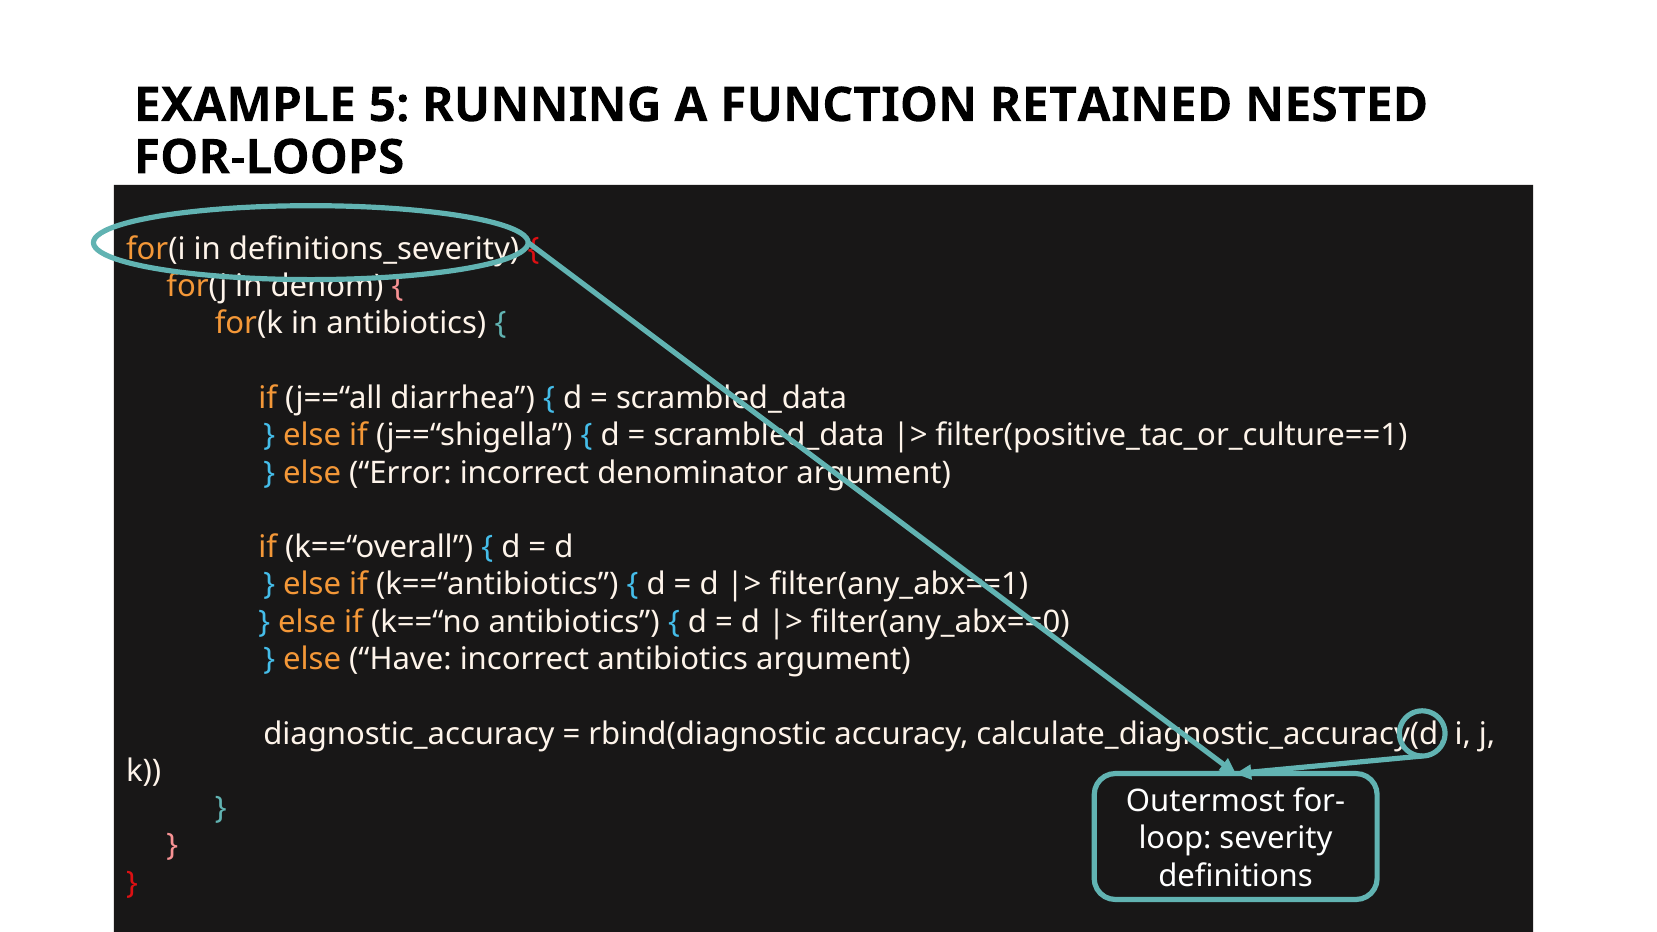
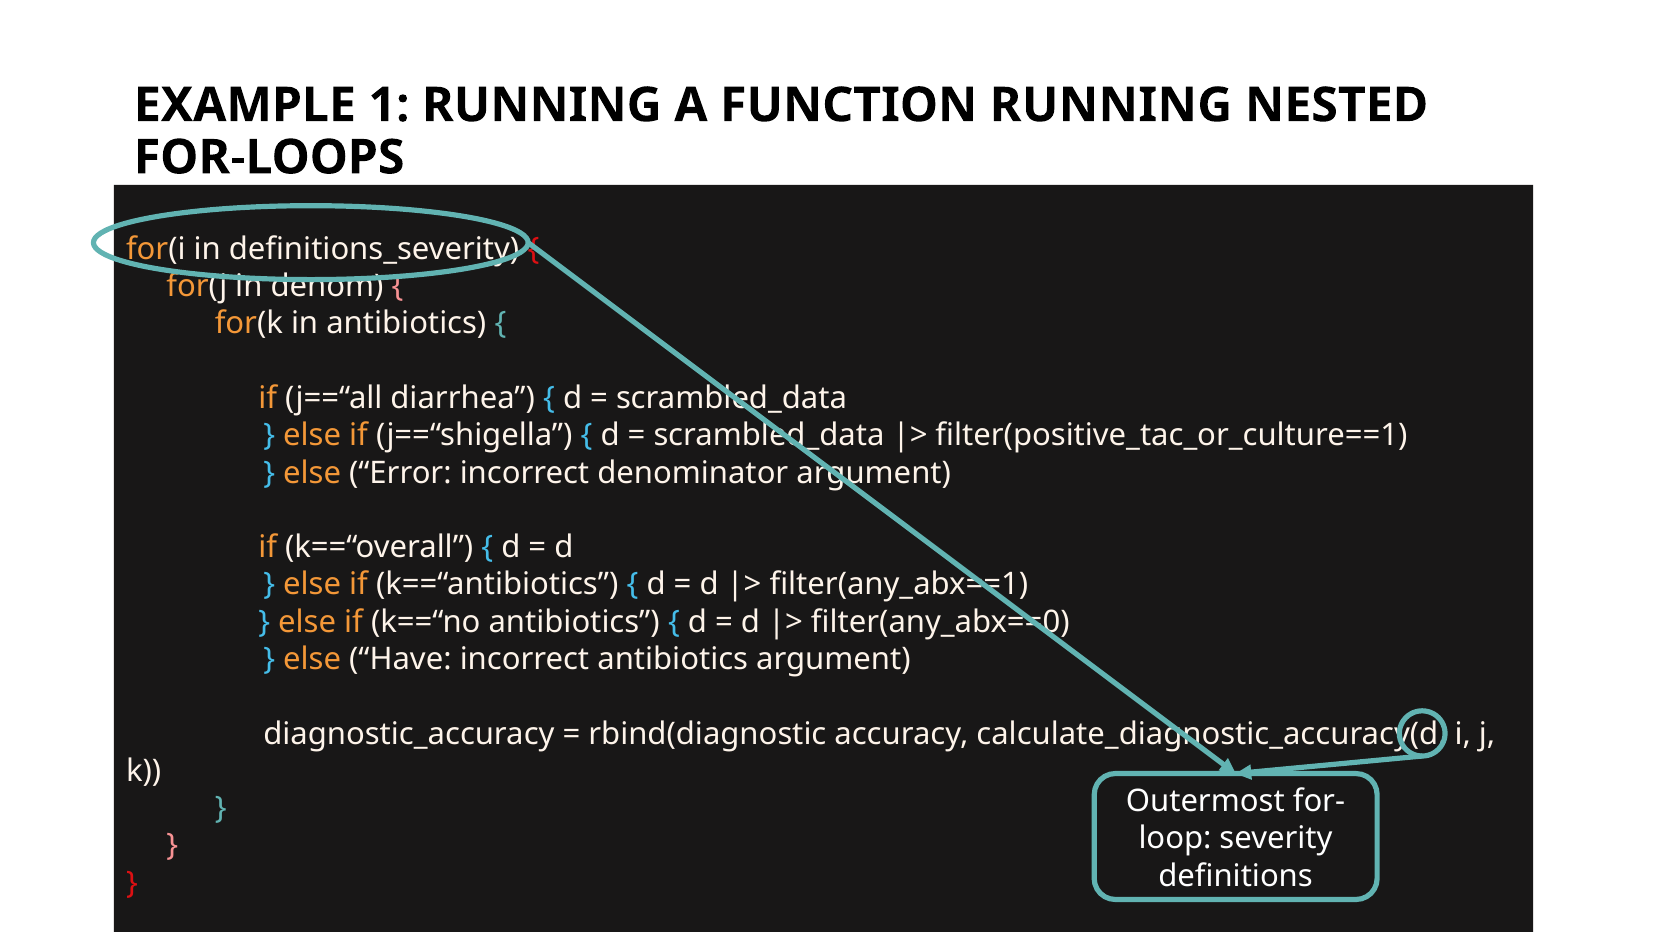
5: 5 -> 1 (389, 105)
FUNCTION RETAINED: RETAINED -> RUNNING (1111, 105)
